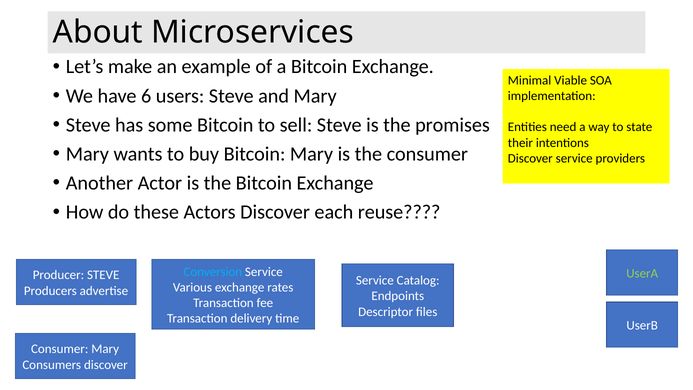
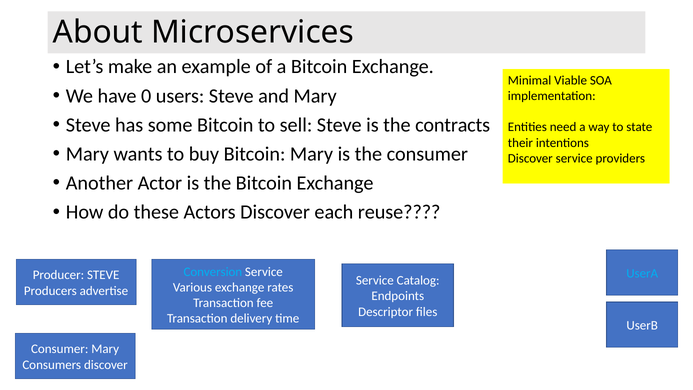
6: 6 -> 0 (146, 96)
promises: promises -> contracts (453, 125)
UserA colour: light green -> light blue (642, 273)
